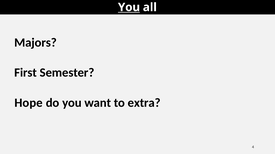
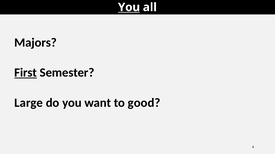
First underline: none -> present (26, 73)
Hope: Hope -> Large (29, 103)
extra: extra -> good (144, 103)
